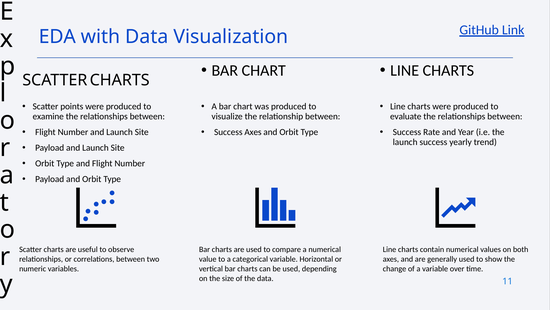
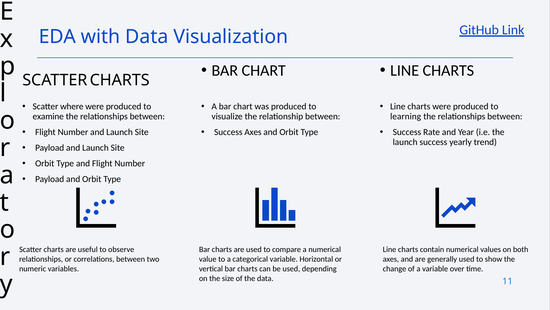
points: points -> where (72, 106)
evaluate: evaluate -> learning (406, 116)
